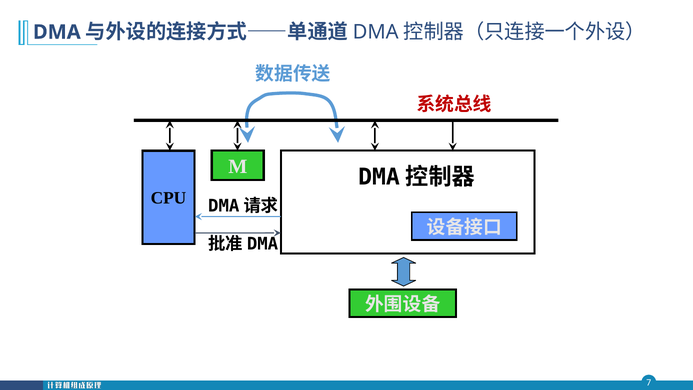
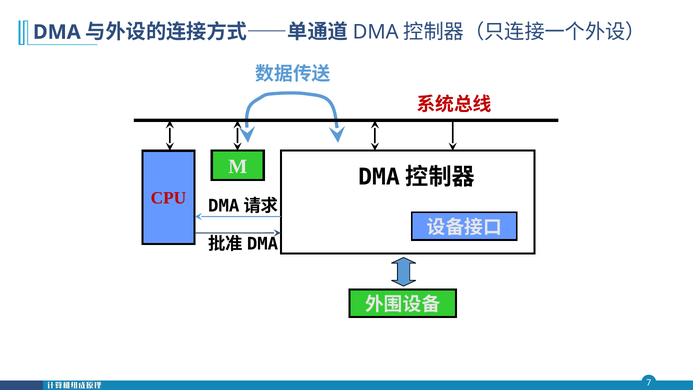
CPU colour: black -> red (168, 198)
